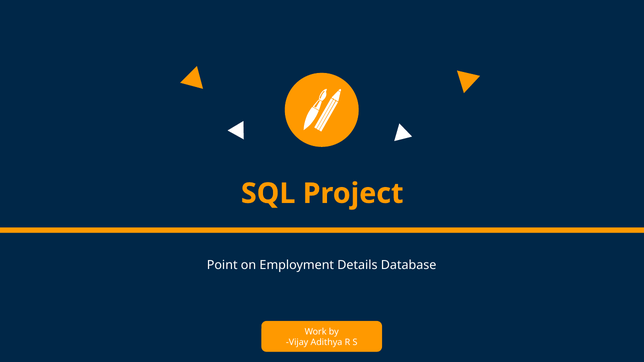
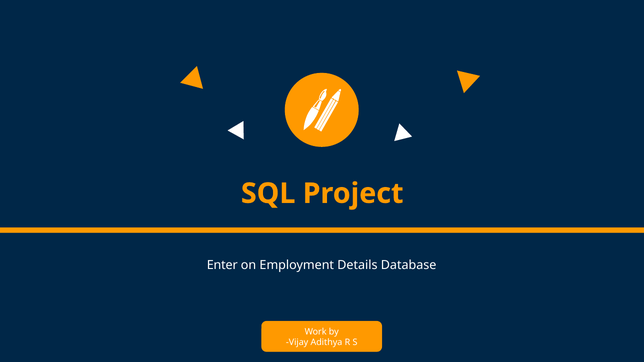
Point: Point -> Enter (222, 265)
